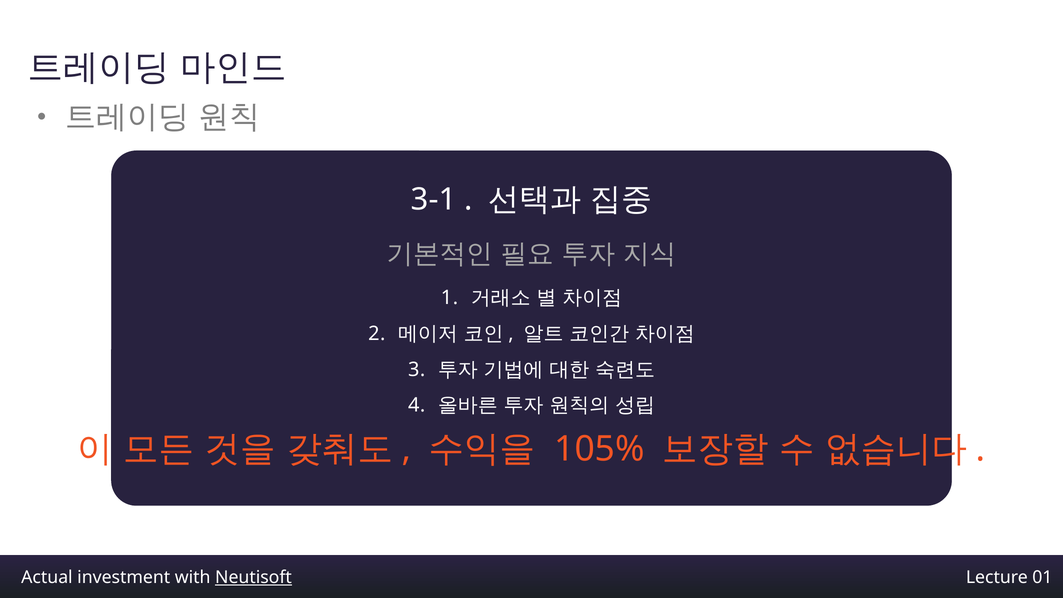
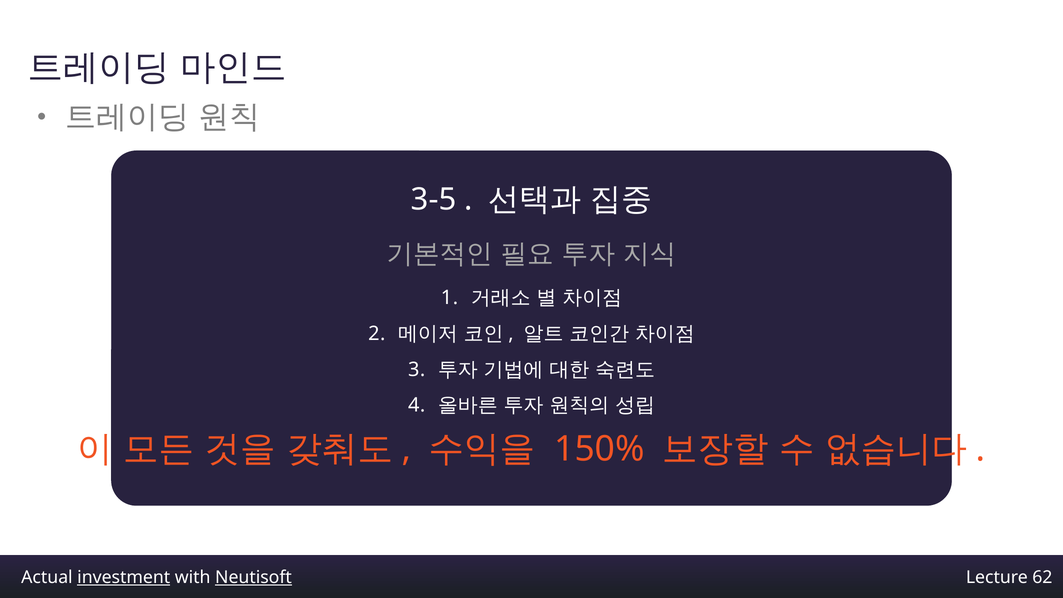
3-1: 3-1 -> 3-5 (434, 200)
105%: 105% -> 150% (599, 449)
investment underline: none -> present (124, 577)
01: 01 -> 62 (1042, 577)
